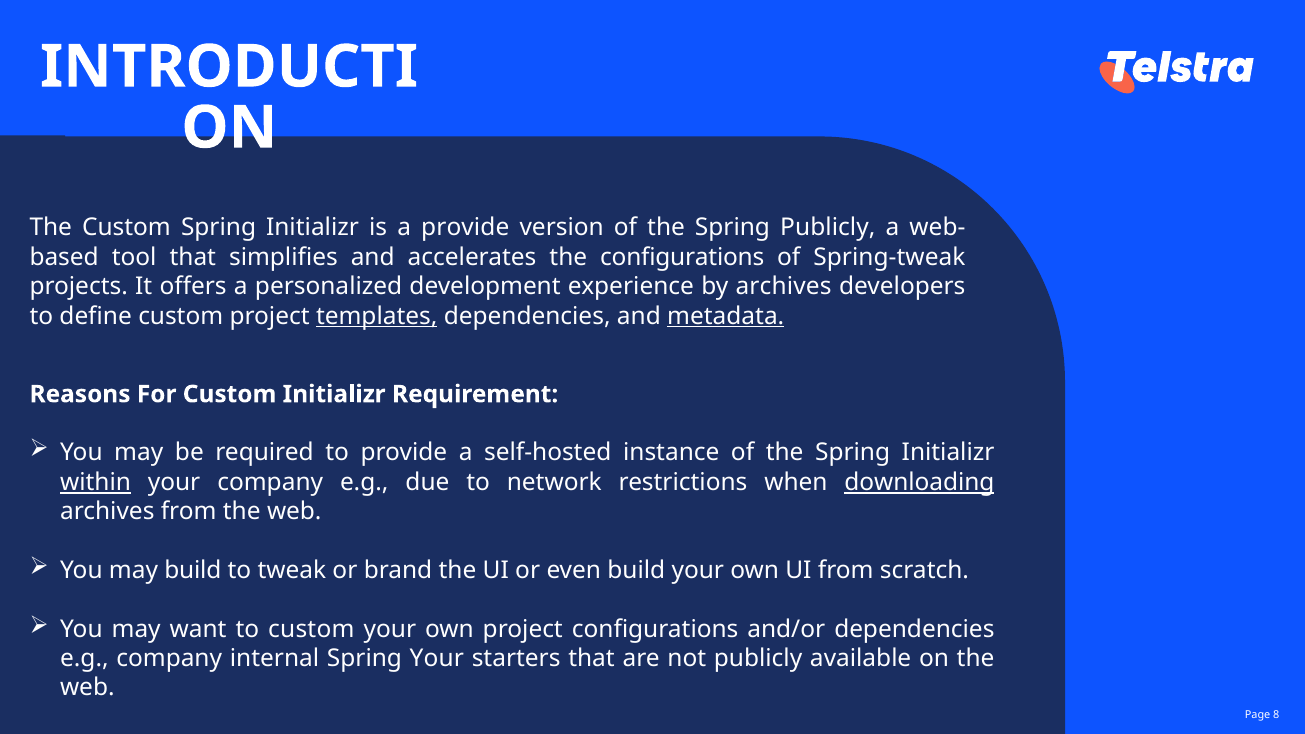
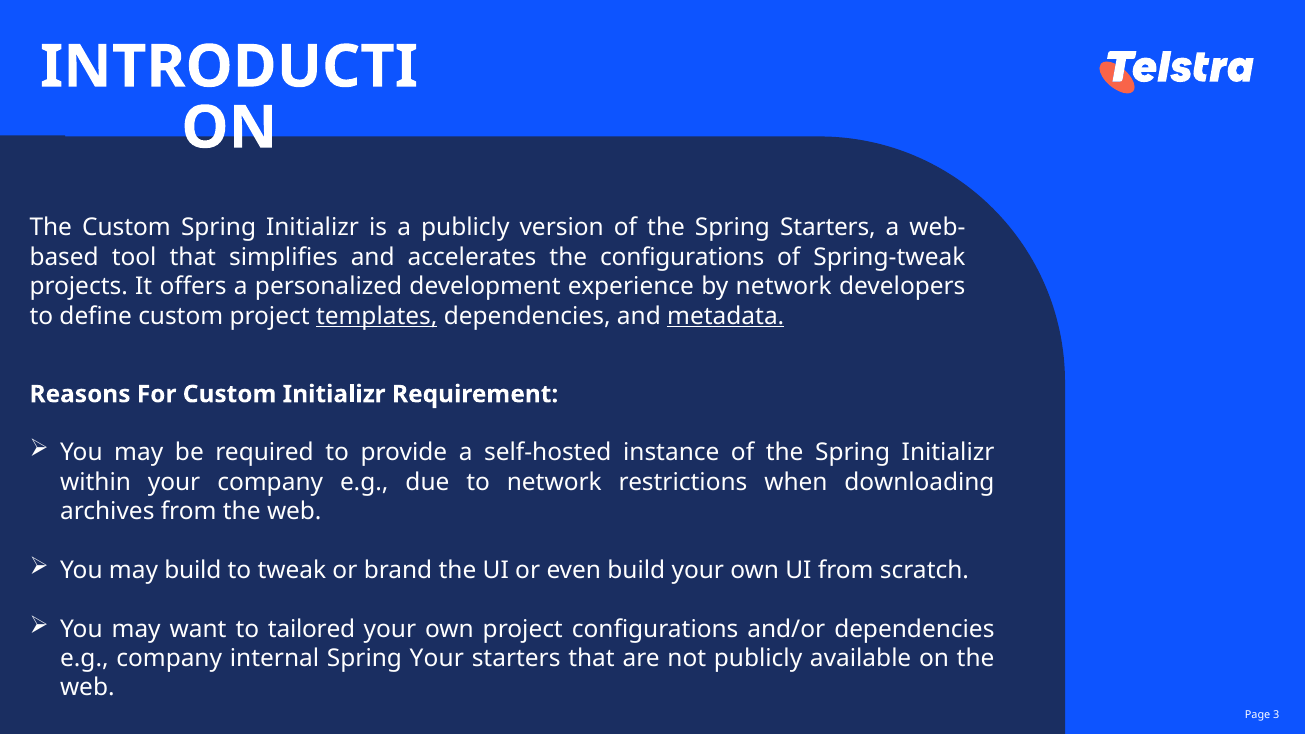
a provide: provide -> publicly (465, 228)
Spring Publicly: Publicly -> Starters (828, 228)
by archives: archives -> network (784, 287)
within underline: present -> none (96, 482)
downloading underline: present -> none (920, 482)
to custom: custom -> tailored (312, 629)
8: 8 -> 3 (1276, 715)
